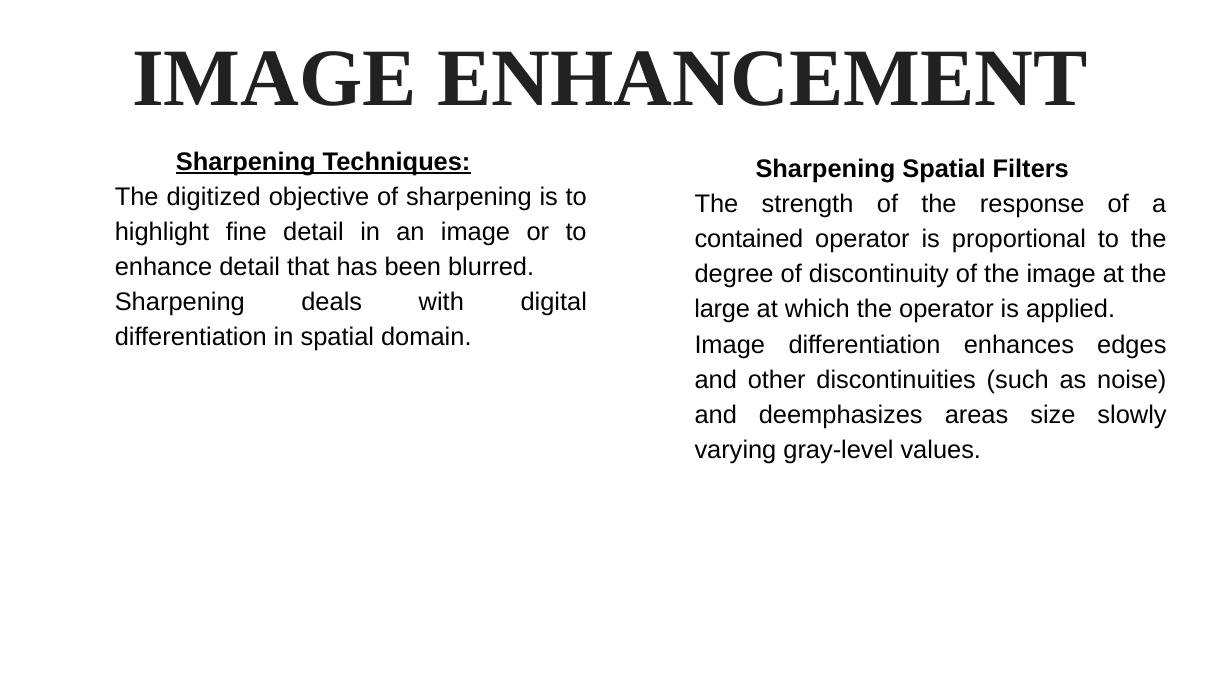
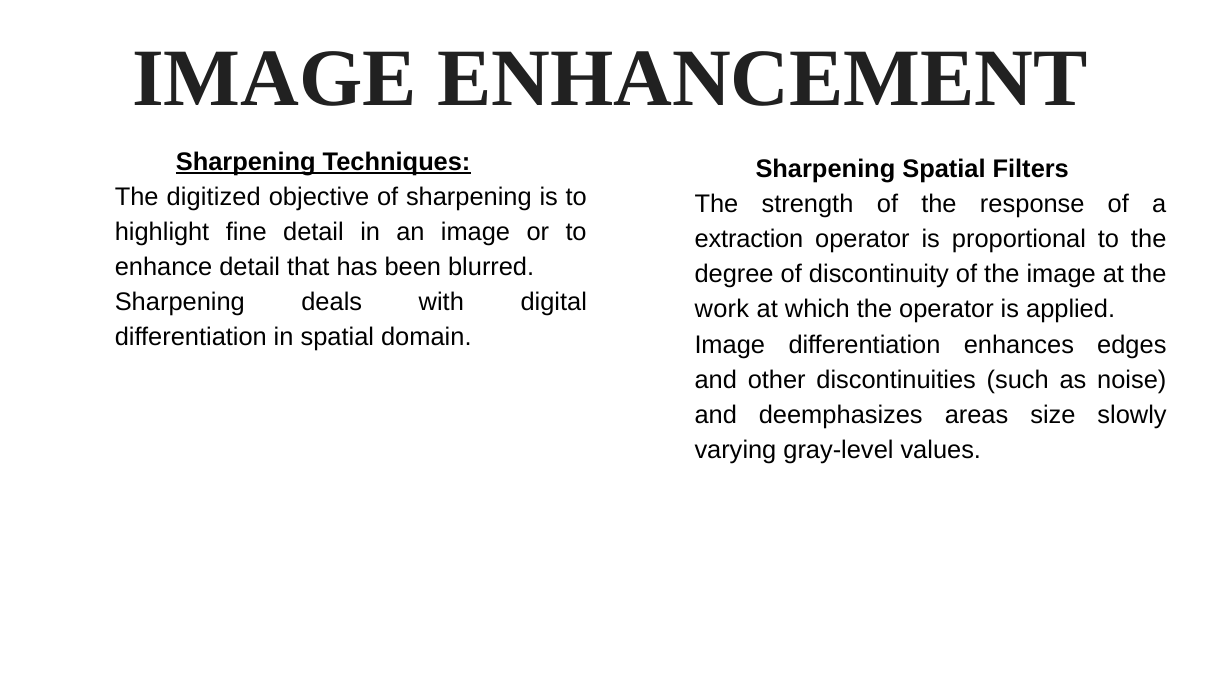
contained: contained -> extraction (749, 239)
large: large -> work (722, 309)
